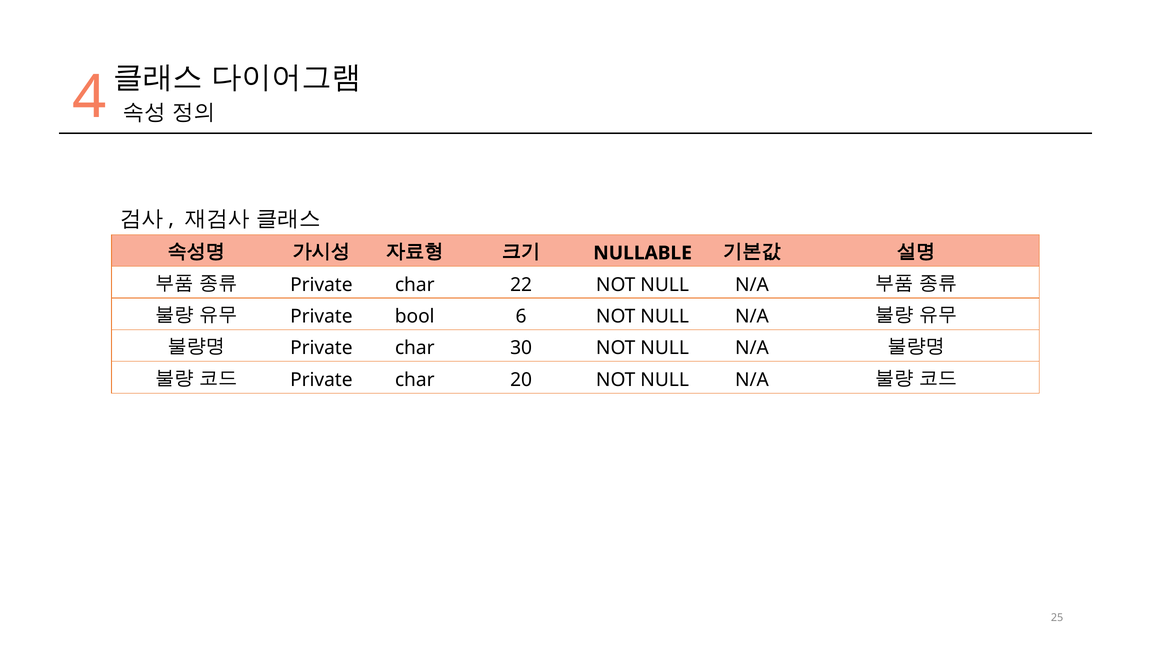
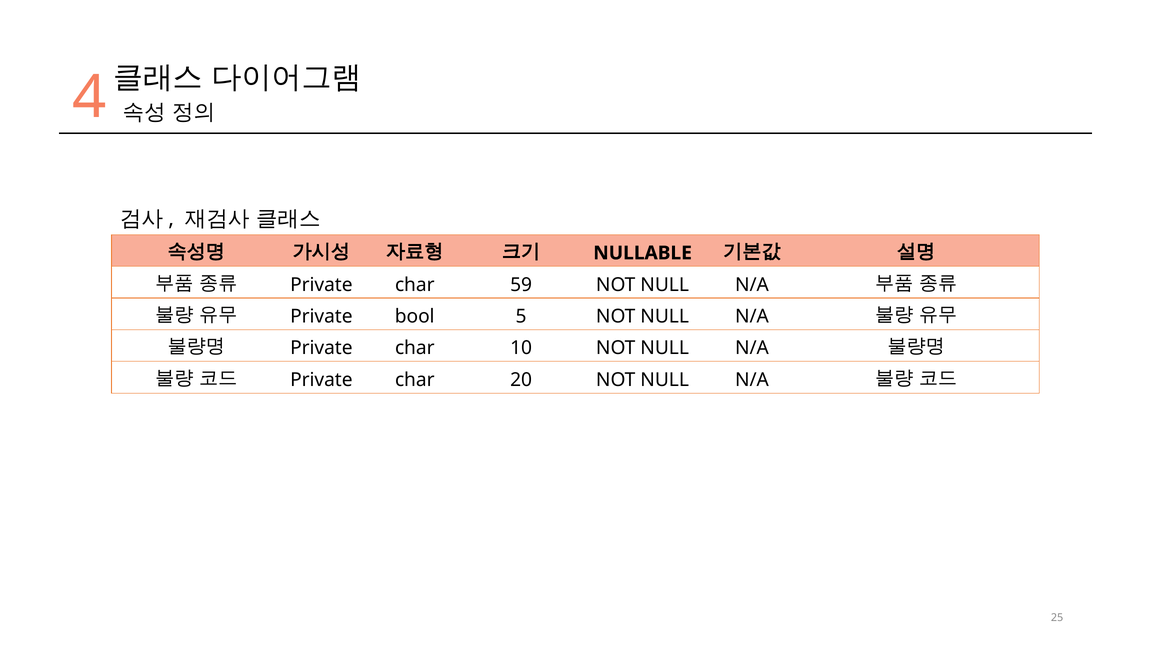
22: 22 -> 59 (521, 284)
6: 6 -> 5 (521, 316)
30: 30 -> 10 (521, 348)
